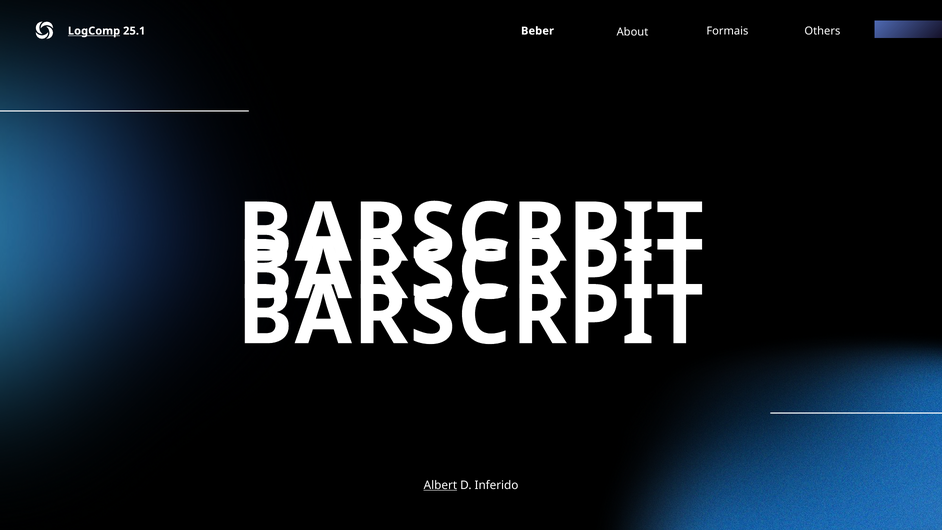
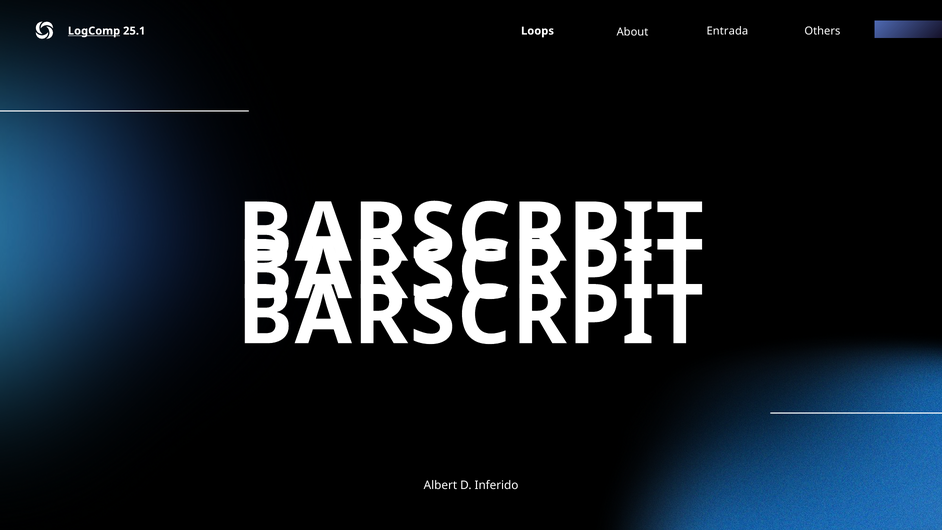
Beber: Beber -> Loops (537, 31)
Formais: Formais -> Entrada (727, 31)
Albert underline: present -> none (440, 485)
